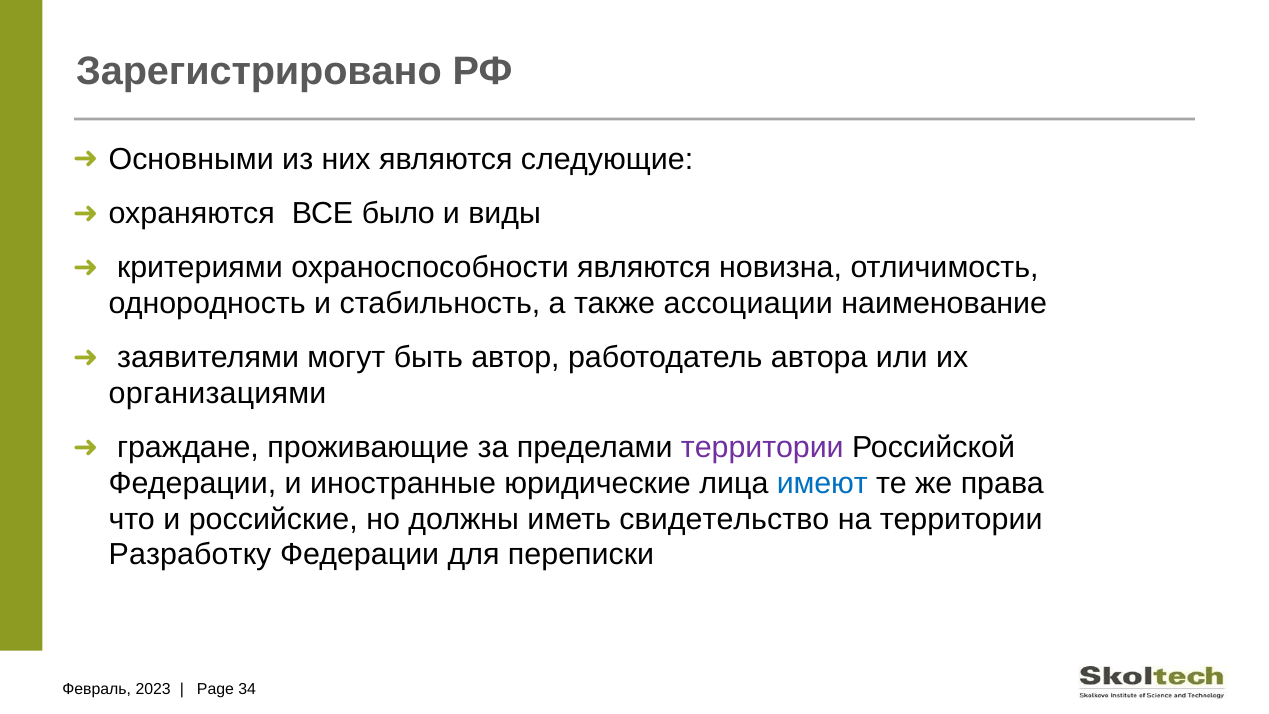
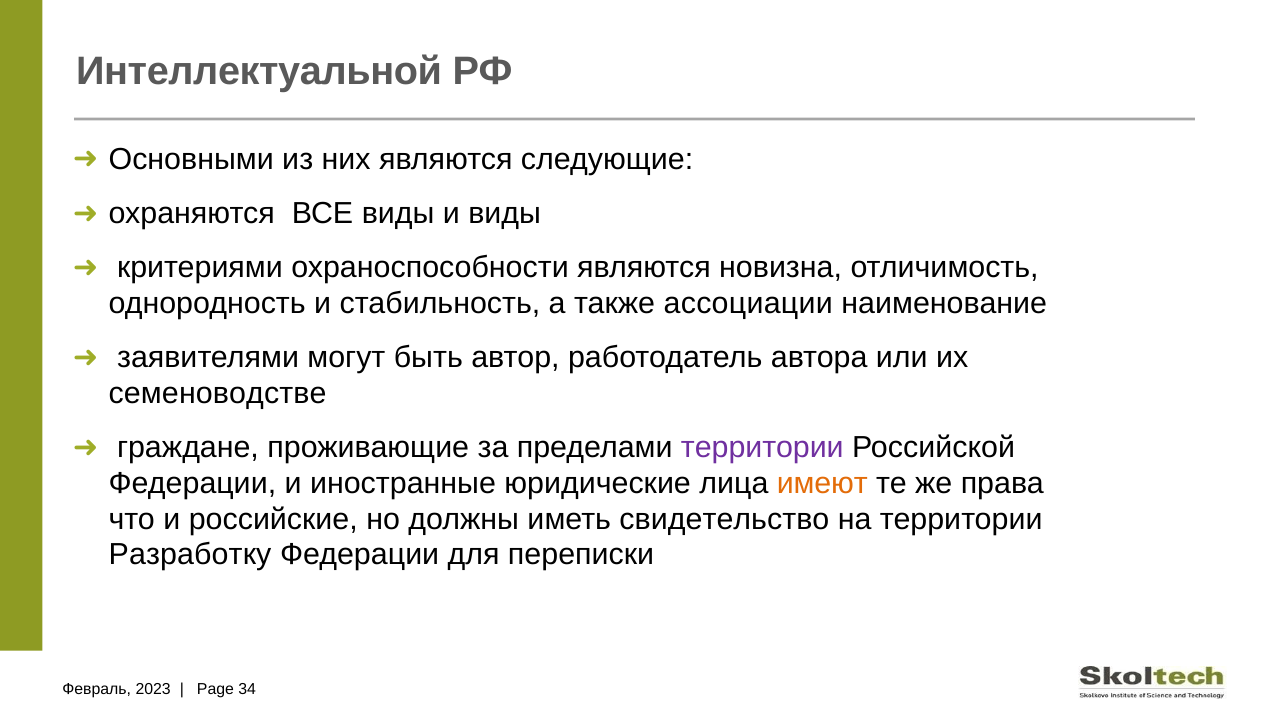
Зарегистрировано: Зарегистрировано -> Интеллектуальной (259, 72)
ВСЕ было: было -> виды (398, 213)
организациями: организациями -> семеноводстве (218, 393)
имеют colour: blue -> orange (822, 483)
